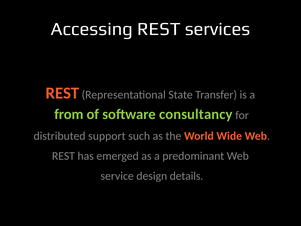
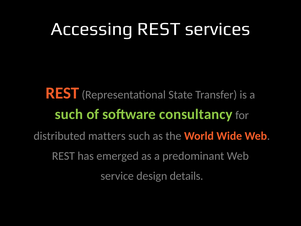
from: from -> such (69, 114)
support: support -> matters (107, 136)
